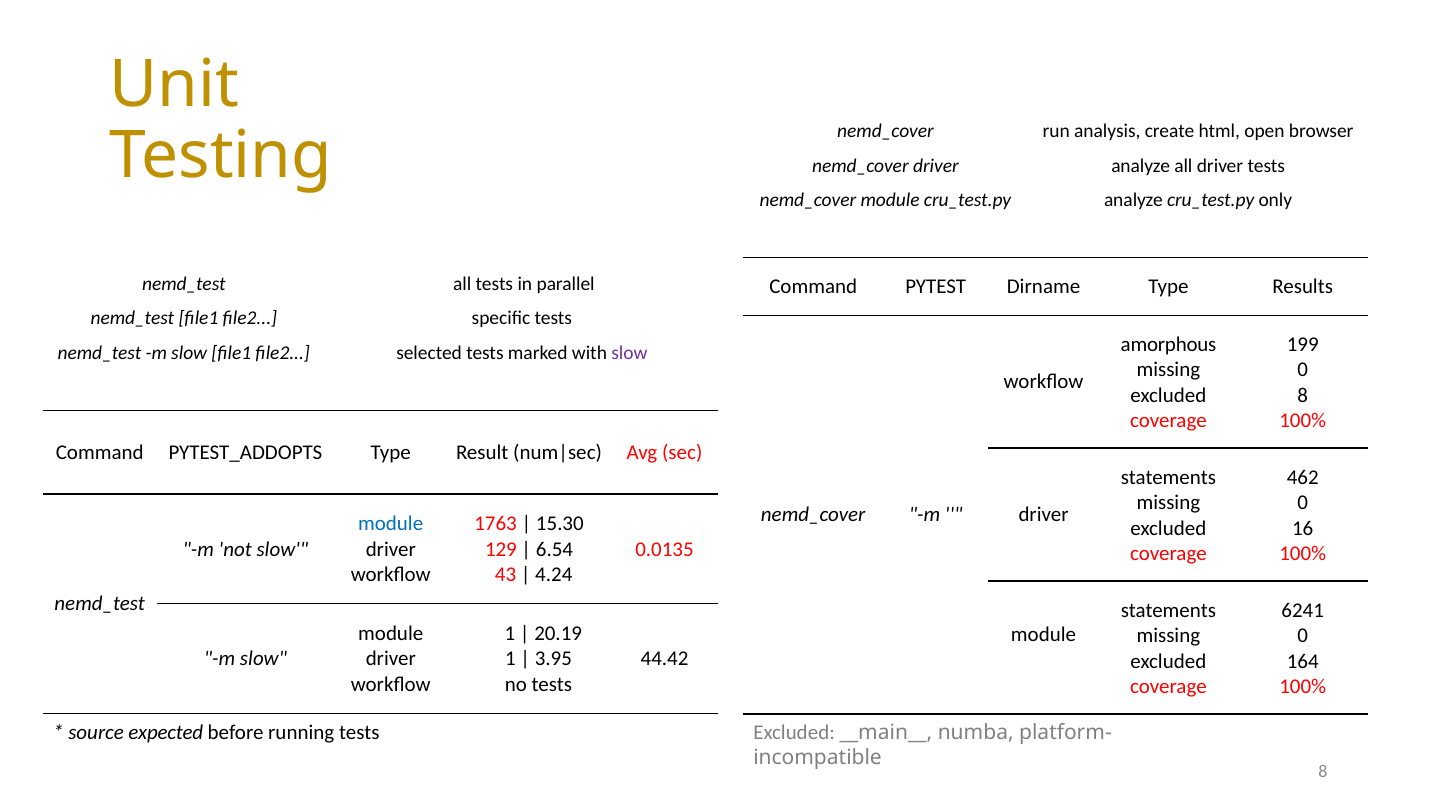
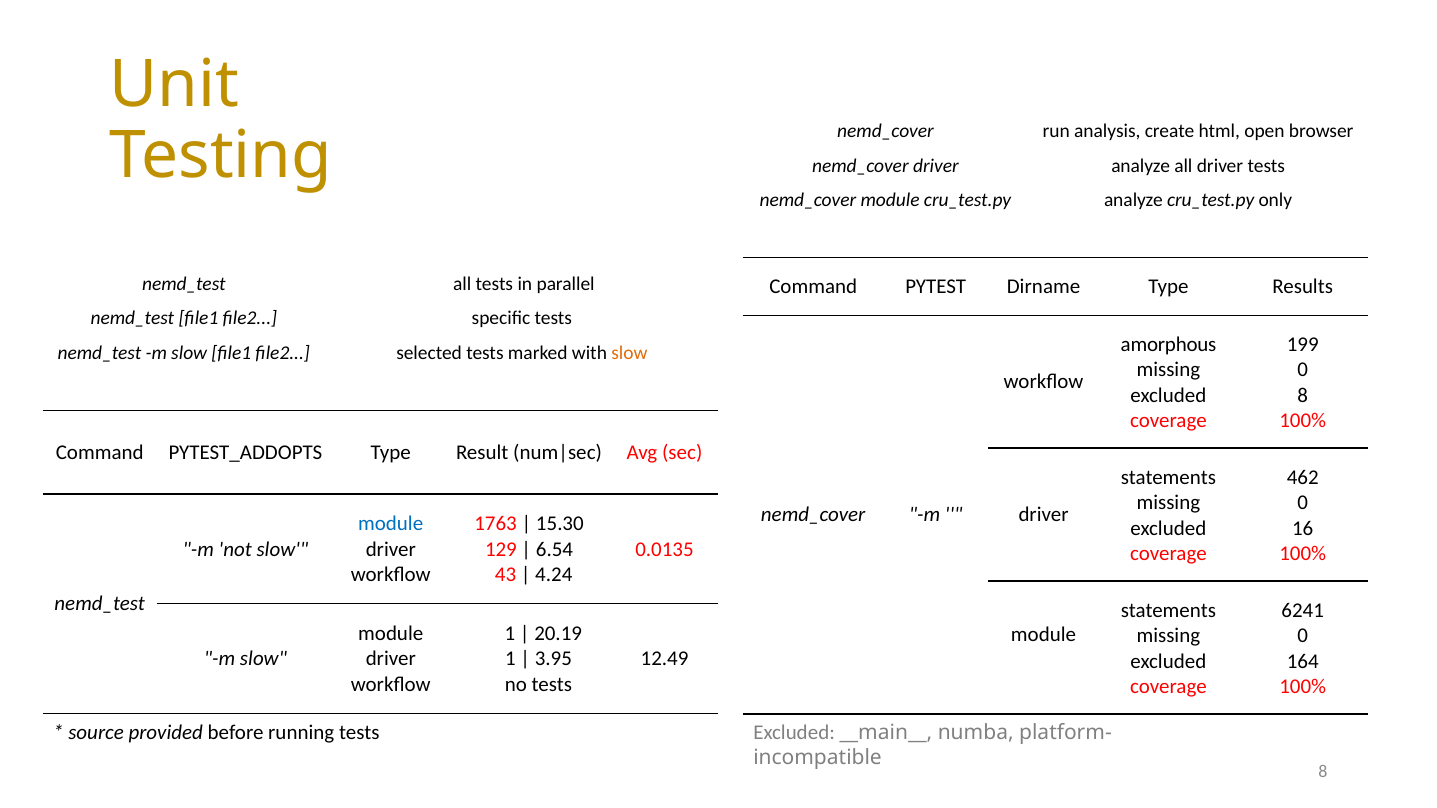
slow colour: purple -> orange (629, 353)
44.42: 44.42 -> 12.49 (665, 659)
expected: expected -> provided (166, 733)
